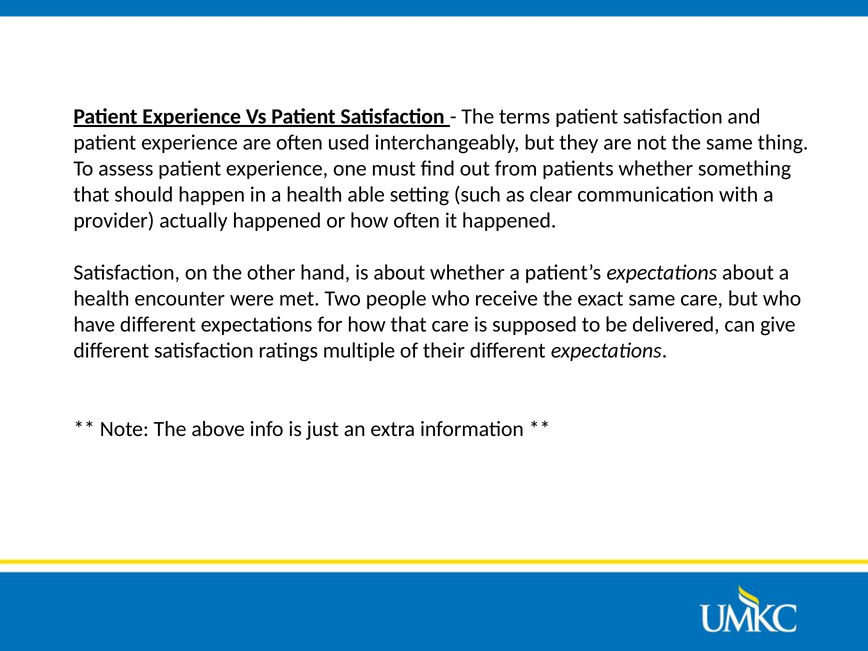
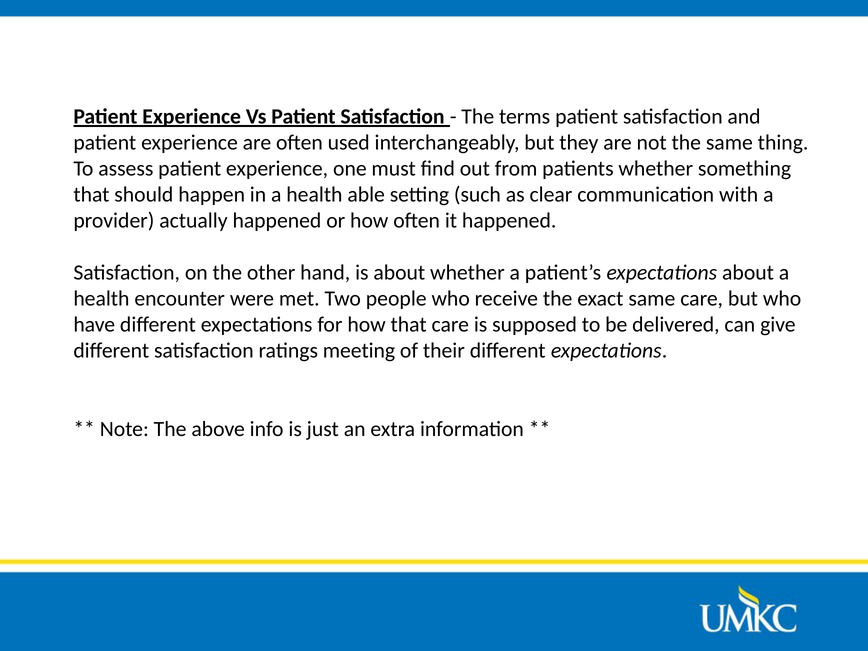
multiple: multiple -> meeting (359, 351)
